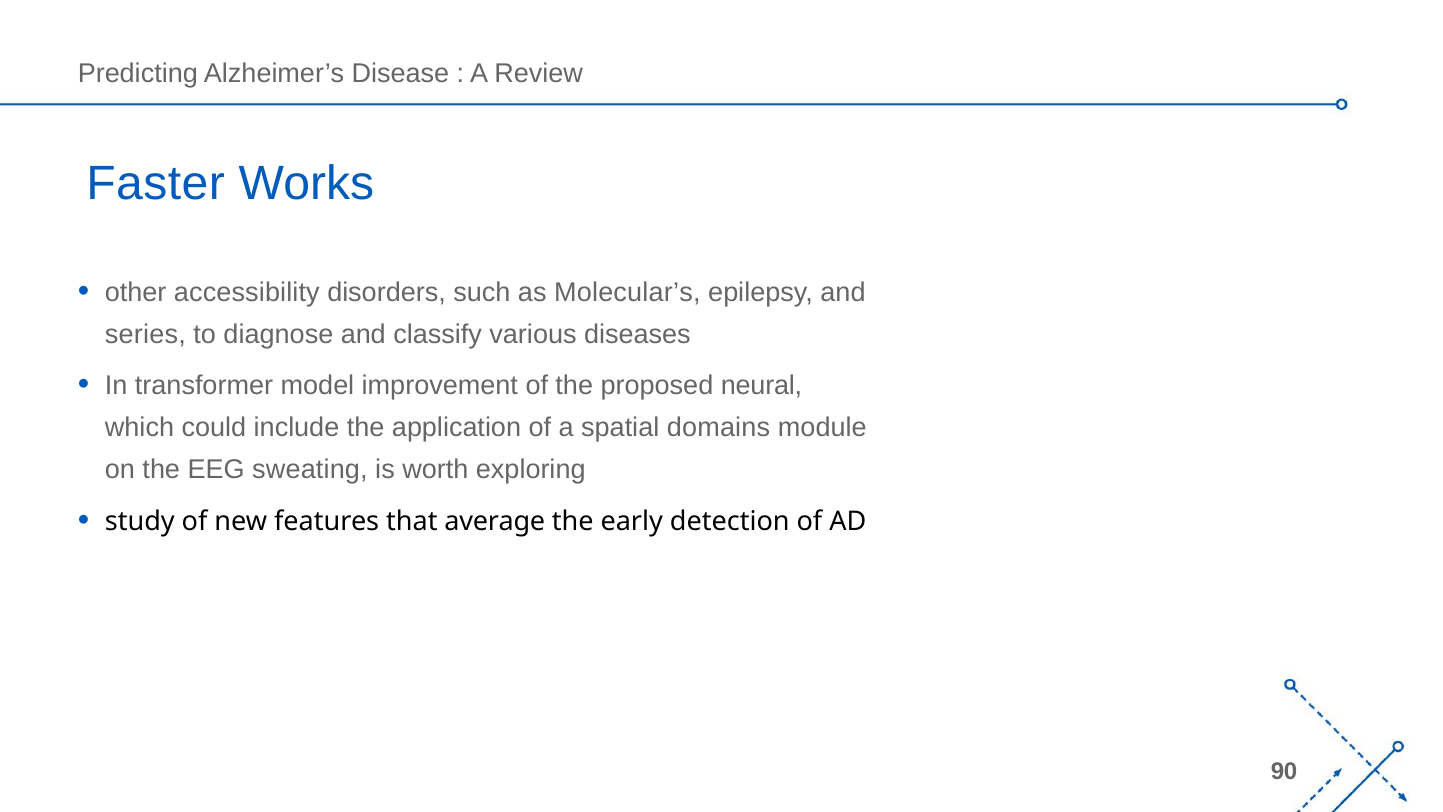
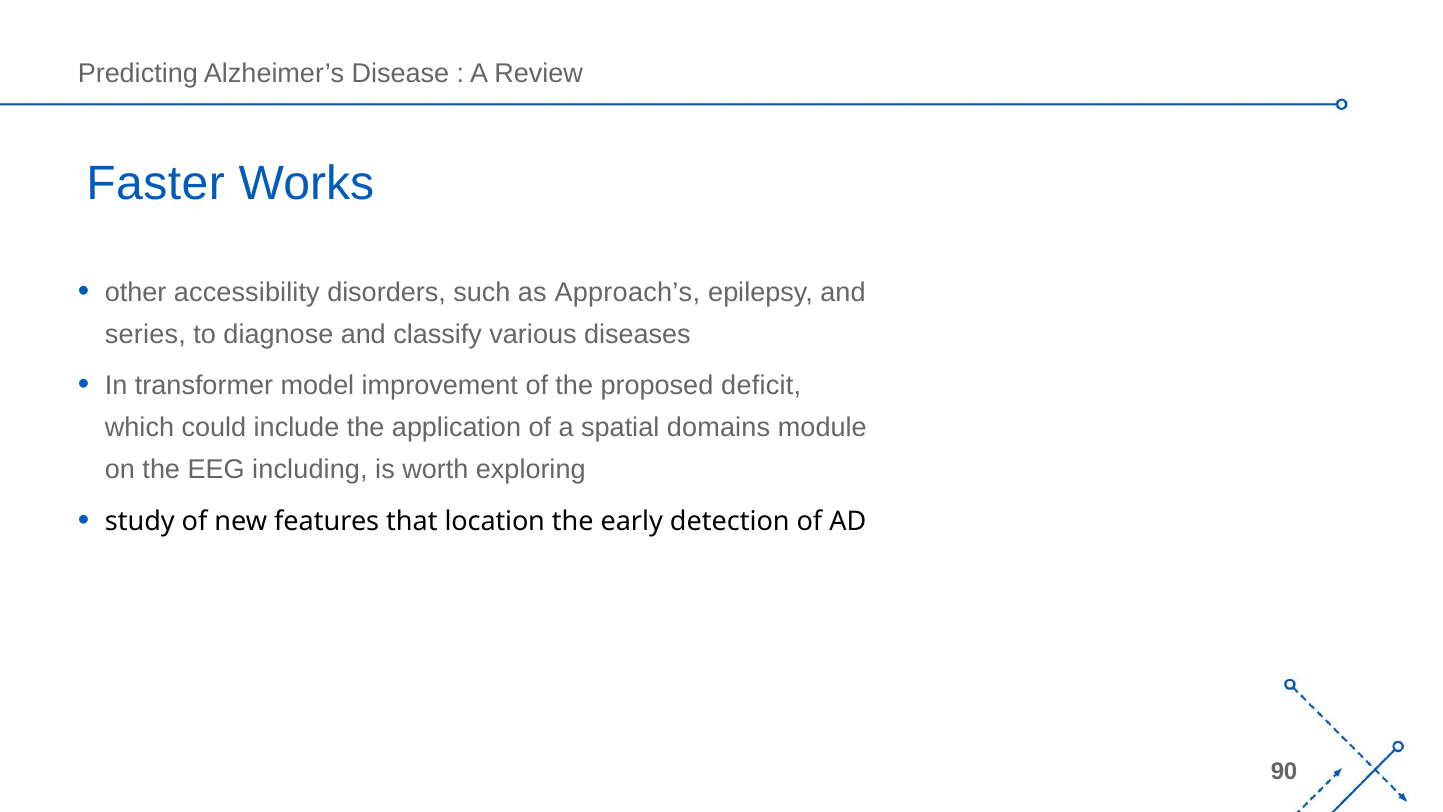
Molecular’s: Molecular’s -> Approach’s (627, 292)
neural: neural -> deficit (761, 385)
sweating: sweating -> including (310, 470)
average: average -> location (495, 521)
